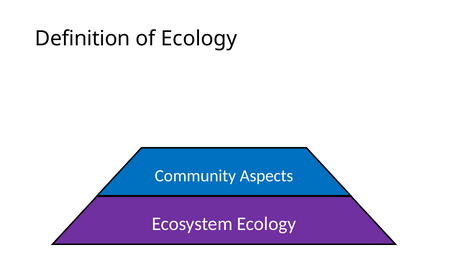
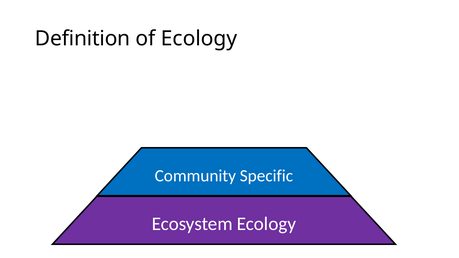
Aspects: Aspects -> Specific (266, 176)
